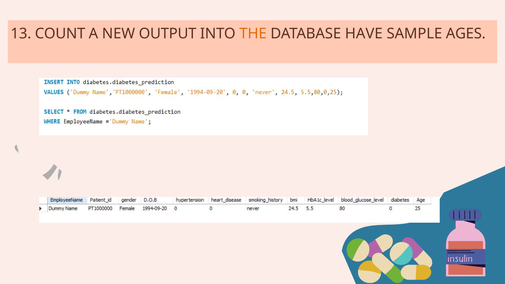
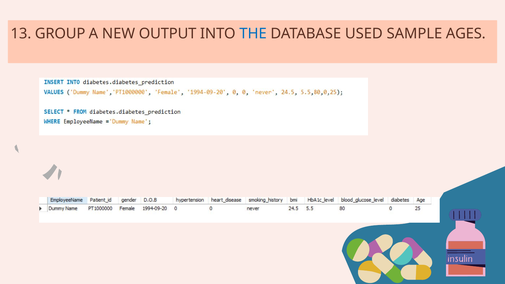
COUNT: COUNT -> GROUP (60, 34)
THE colour: orange -> blue (253, 34)
HAVE: HAVE -> USED (364, 34)
